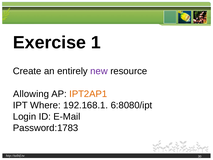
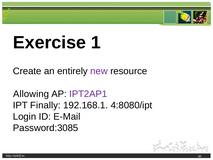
IPT2AP1 colour: orange -> purple (88, 94)
Where: Where -> Finally (45, 105)
6:8080/ipt: 6:8080/ipt -> 4:8080/ipt (131, 105)
Password:1783: Password:1783 -> Password:3085 (46, 128)
